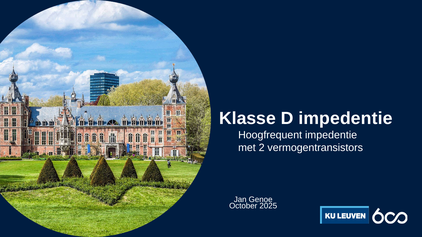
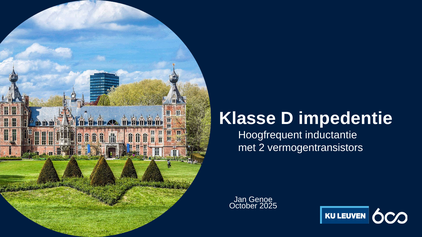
Hoogfrequent impedentie: impedentie -> inductantie (331, 135)
